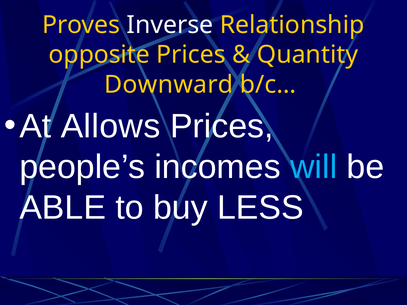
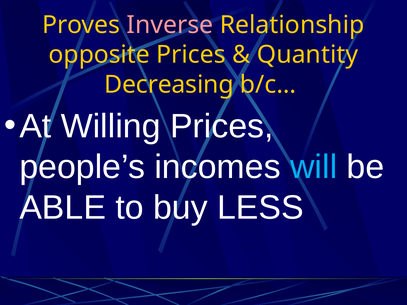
Inverse colour: white -> pink (170, 25)
Downward: Downward -> Decreasing (169, 85)
Allows: Allows -> Willing (111, 127)
